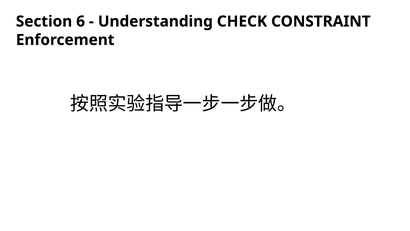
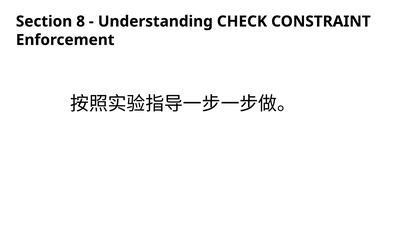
6: 6 -> 8 (81, 21)
